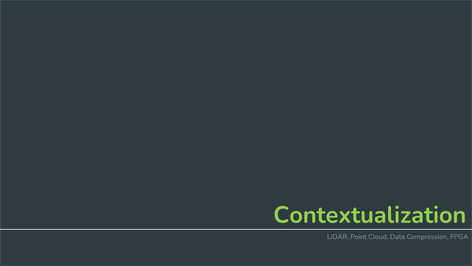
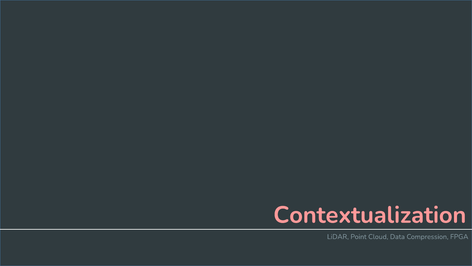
Contextualization colour: light green -> pink (370, 215)
